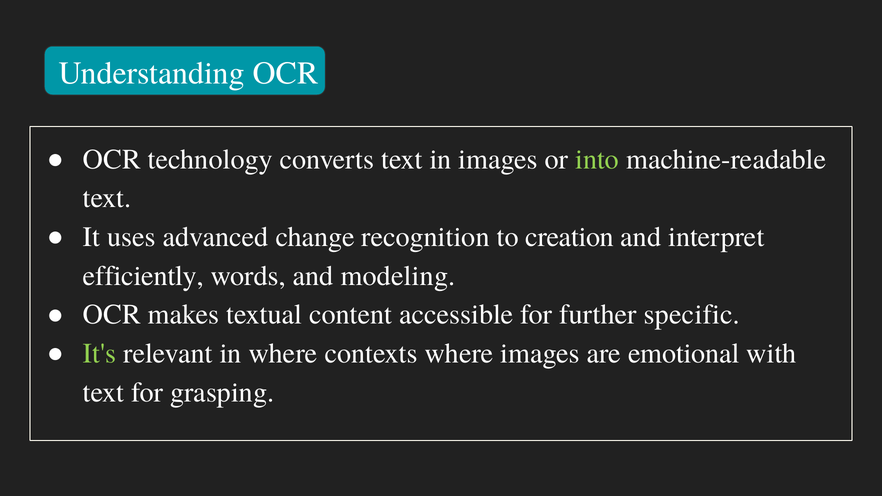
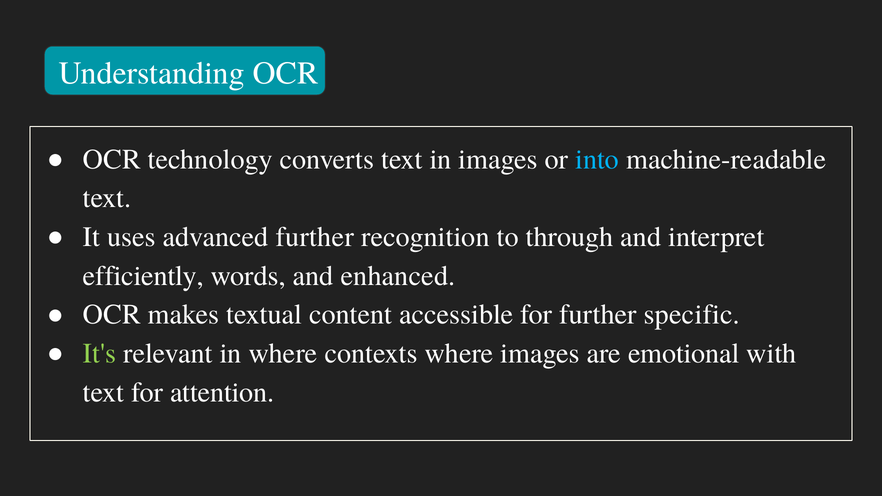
into colour: light green -> light blue (597, 159)
advanced change: change -> further (315, 237)
creation: creation -> through (570, 237)
modeling: modeling -> enhanced (398, 276)
grasping: grasping -> attention (222, 392)
